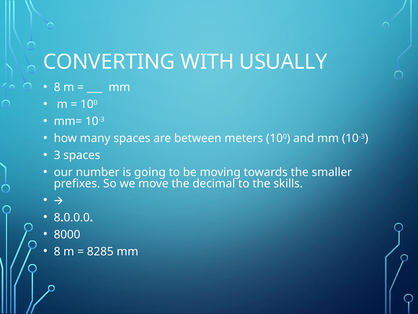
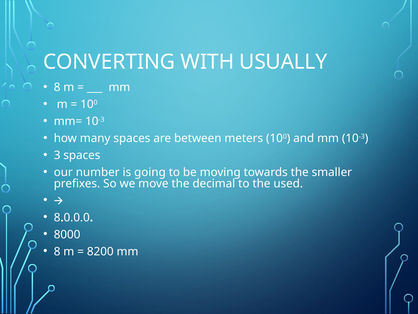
skills: skills -> used (288, 183)
8285: 8285 -> 8200 (100, 251)
